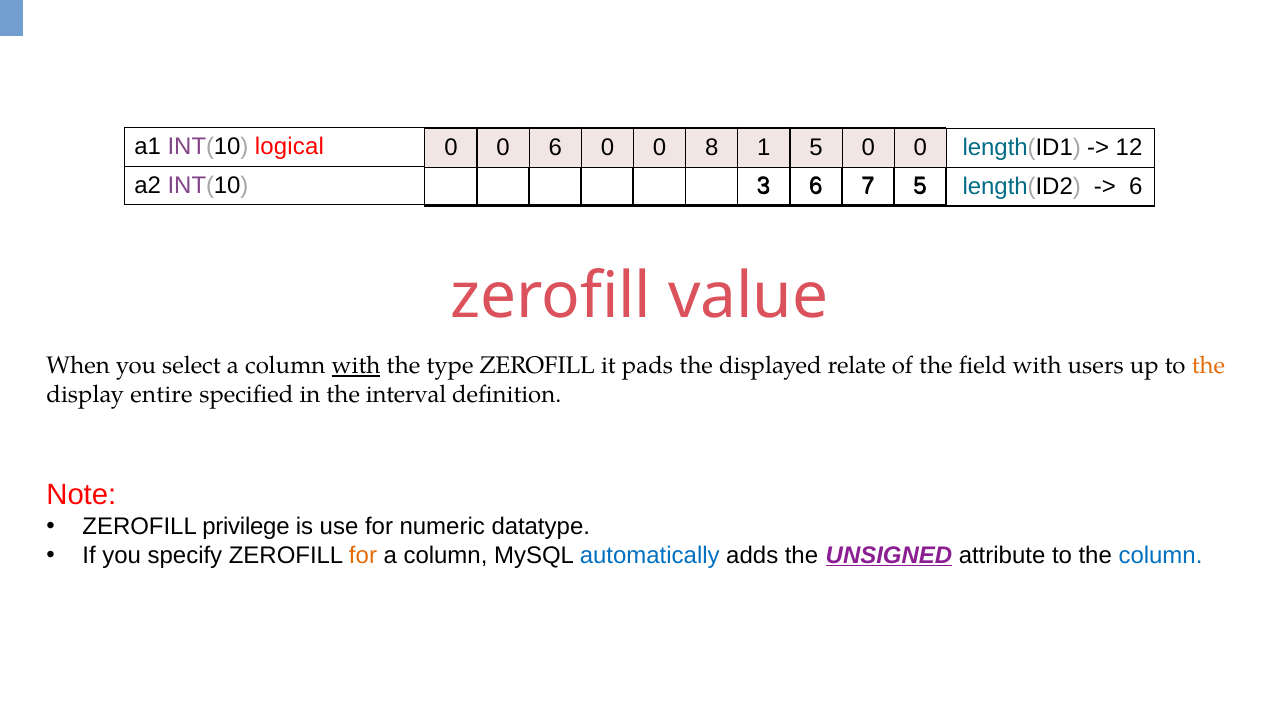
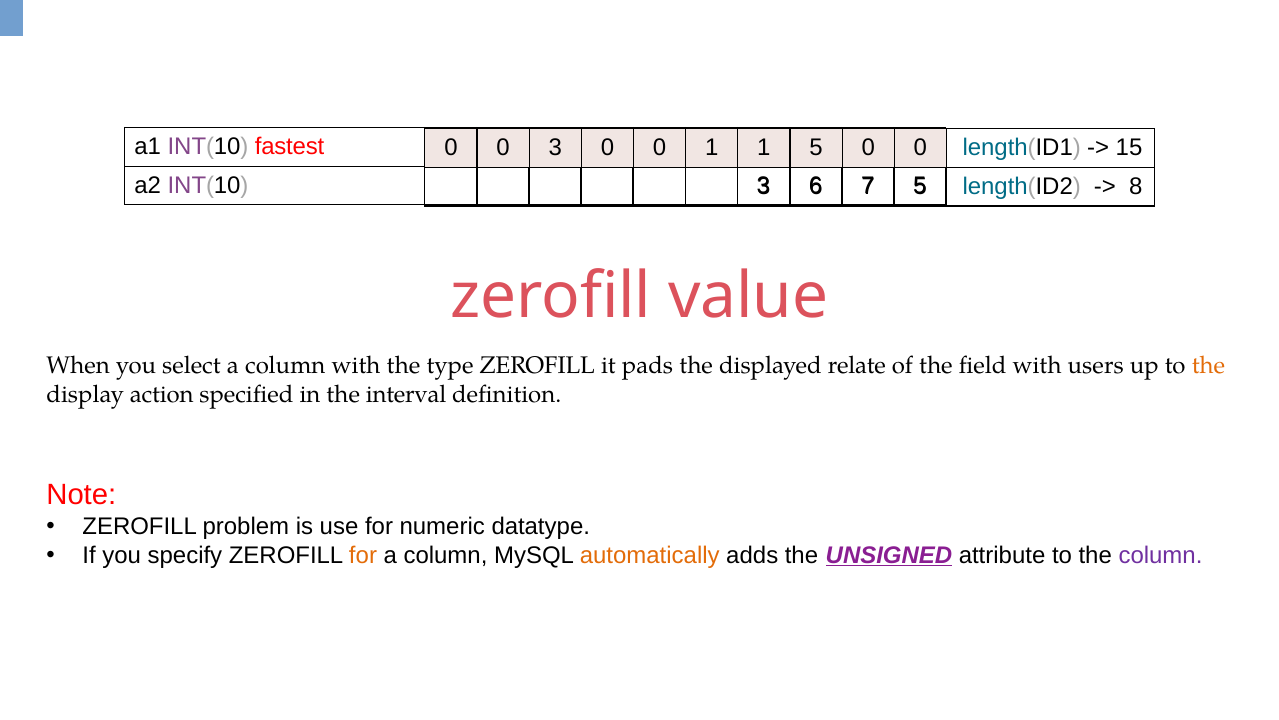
logical: logical -> fastest (290, 146)
0 6: 6 -> 3 (555, 147)
0 8: 8 -> 1 (712, 147)
12: 12 -> 15 (1129, 147)
6: 6 -> 8 (1136, 186)
with underline: present -> none (356, 365)
entire: entire -> action (162, 394)
privilege: privilege -> problem (246, 526)
automatically colour: blue -> orange (650, 555)
column colour: blue -> purple (1160, 555)
